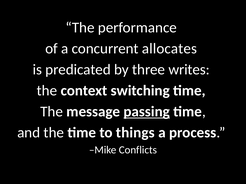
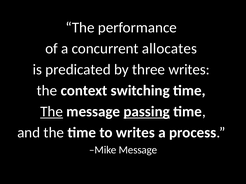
The underline: none -> present (52, 112)
to things: things -> writes (135, 133)
Mike Conflicts: Conflicts -> Message (138, 150)
